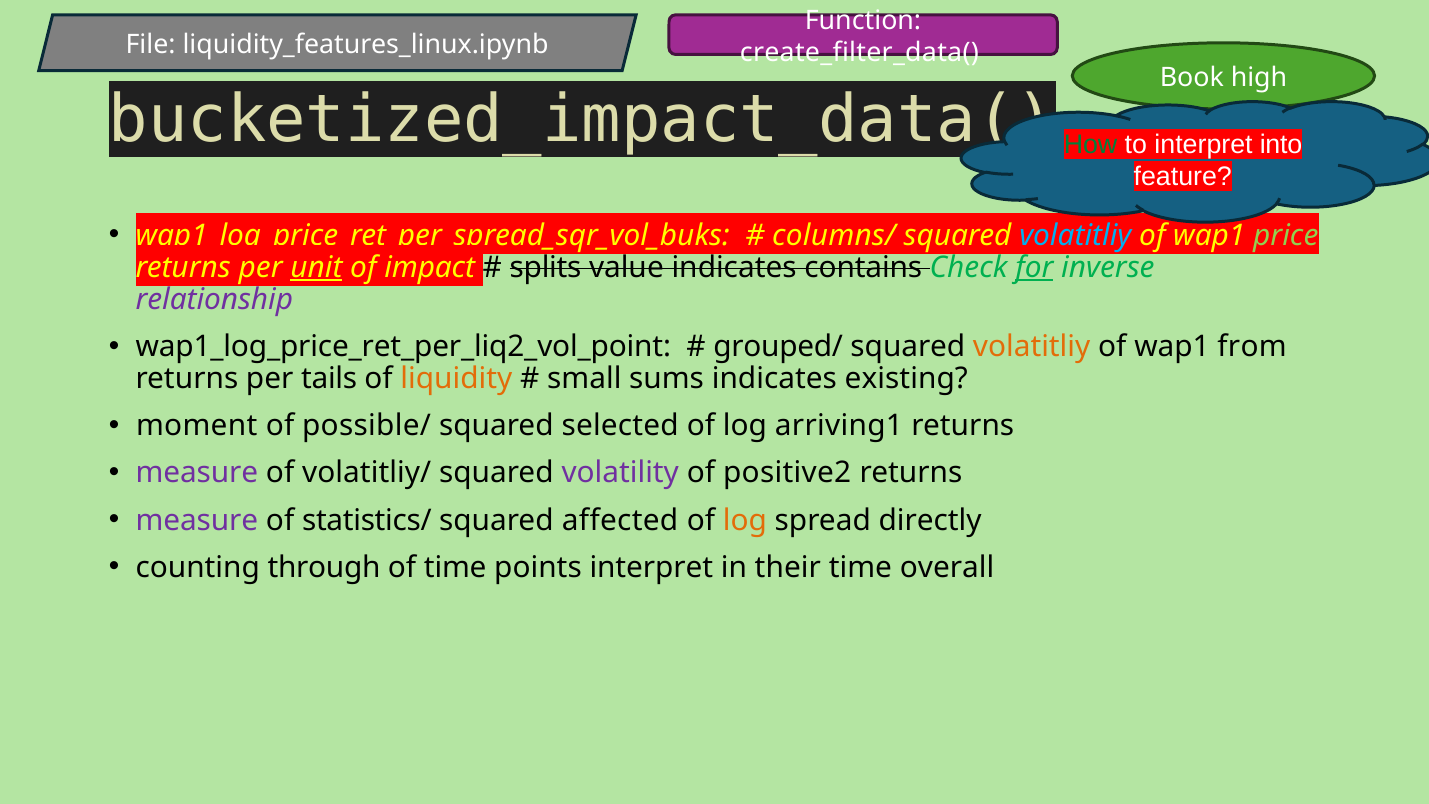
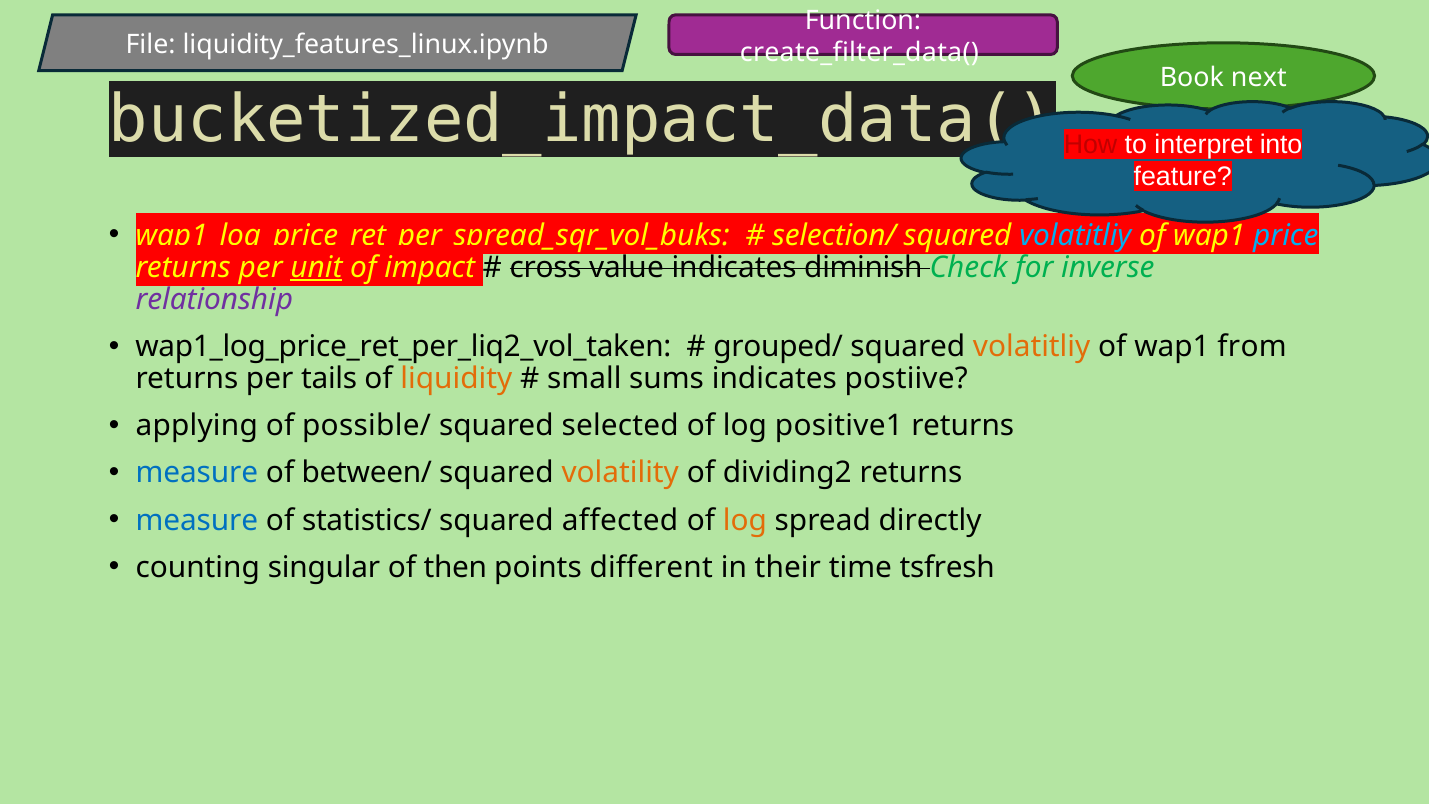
high: high -> next (1259, 78)
How colour: green -> red (1091, 144)
columns/: columns/ -> selection/ (834, 235)
price colour: light green -> light blue (1286, 235)
splits: splits -> cross (546, 267)
contains: contains -> diminish (863, 267)
for underline: present -> none (1034, 267)
wap1_log_price_ret_per_liq2_vol_point: wap1_log_price_ret_per_liq2_vol_point -> wap1_log_price_ret_per_liq2_vol_taken (403, 347)
existing: existing -> postiive (906, 379)
moment: moment -> applying (197, 426)
arriving1: arriving1 -> positive1 (839, 426)
measure colour: purple -> blue (197, 473)
volatitliy/: volatitliy/ -> between/ (367, 473)
volatility colour: purple -> orange (620, 473)
positive2: positive2 -> dividing2 (787, 473)
measure colour: purple -> blue (197, 520)
through: through -> singular (324, 567)
of time: time -> then (455, 567)
points interpret: interpret -> different (651, 567)
overall: overall -> tsfresh (947, 567)
